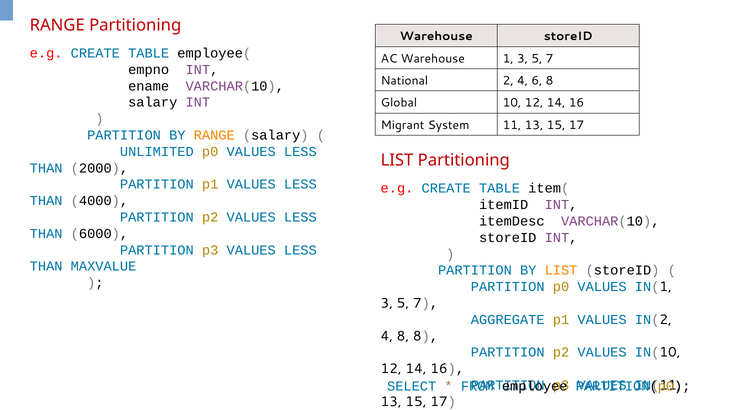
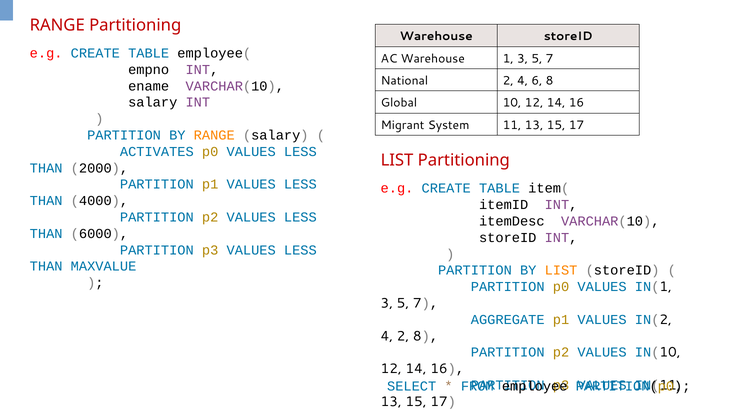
UNLIMITED: UNLIMITED -> ACTIVATES (157, 152)
4 8: 8 -> 2 (403, 336)
